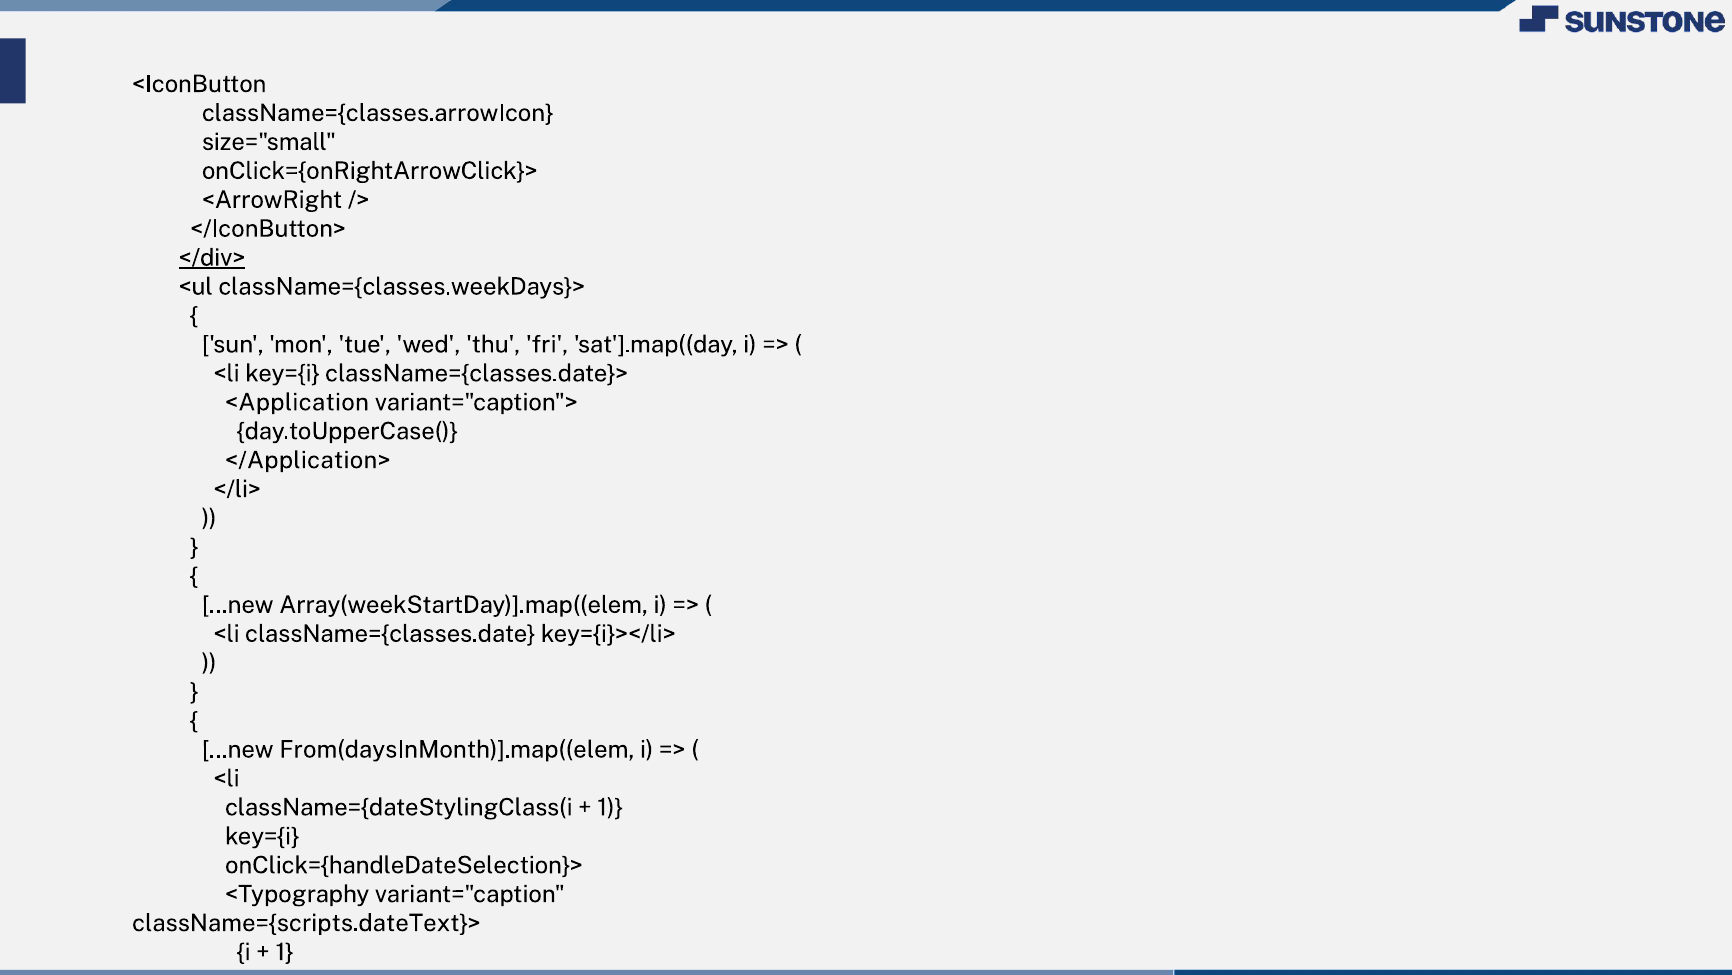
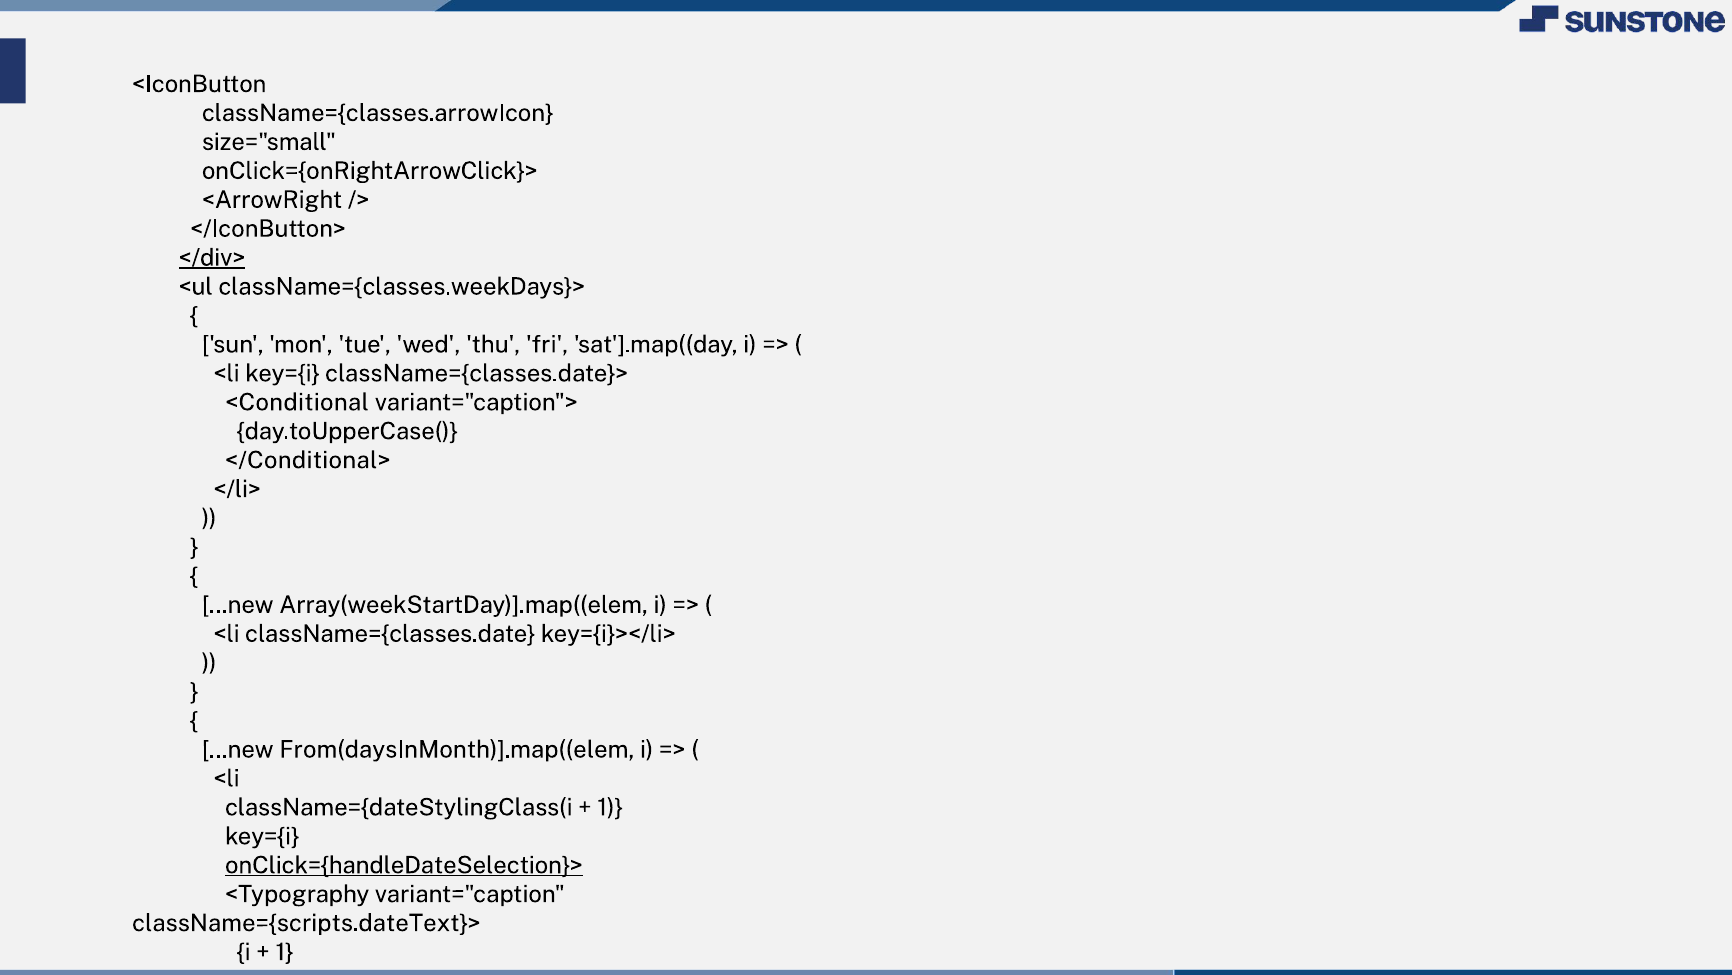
<Application: <Application -> <Conditional (297, 402)
</Application>: </Application> -> </Conditional> (308, 460)
onClick={handleDateSelection}> underline: none -> present (404, 865)
